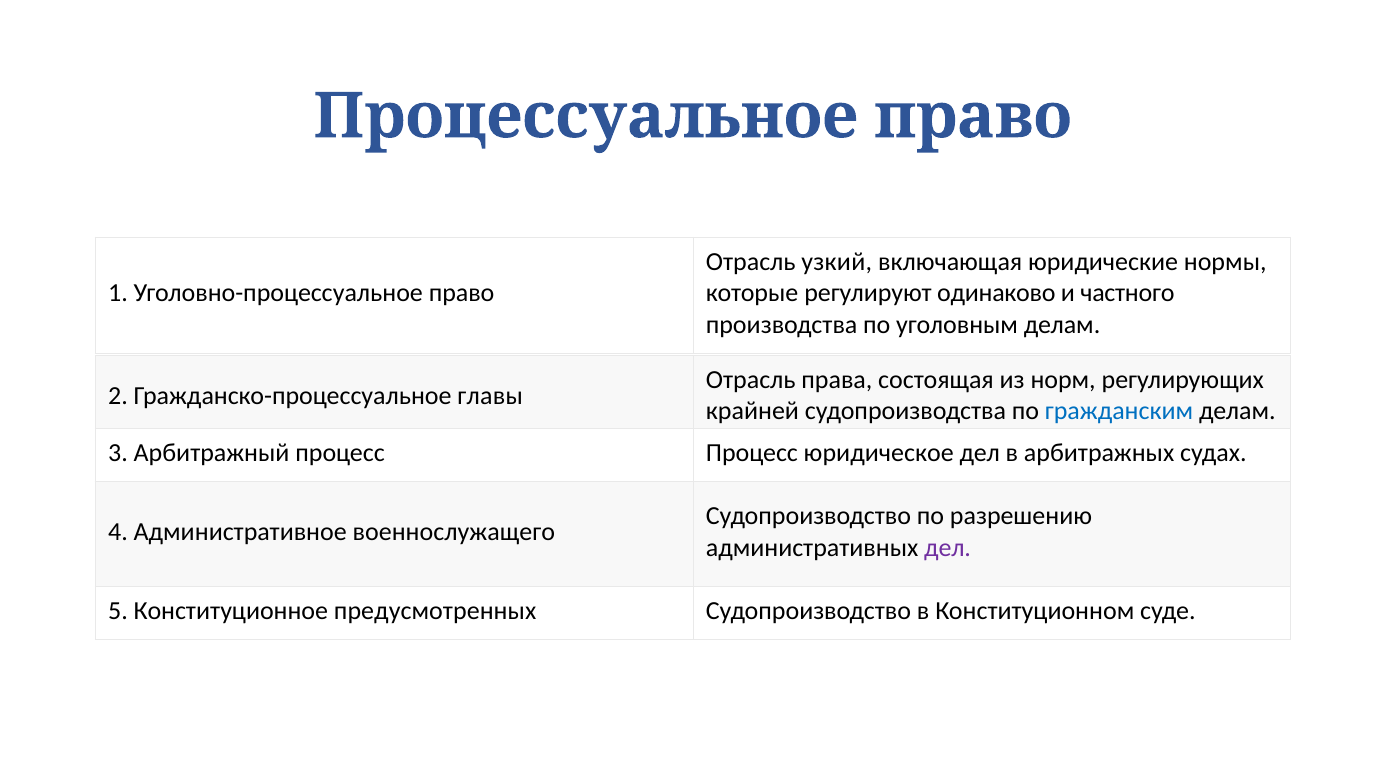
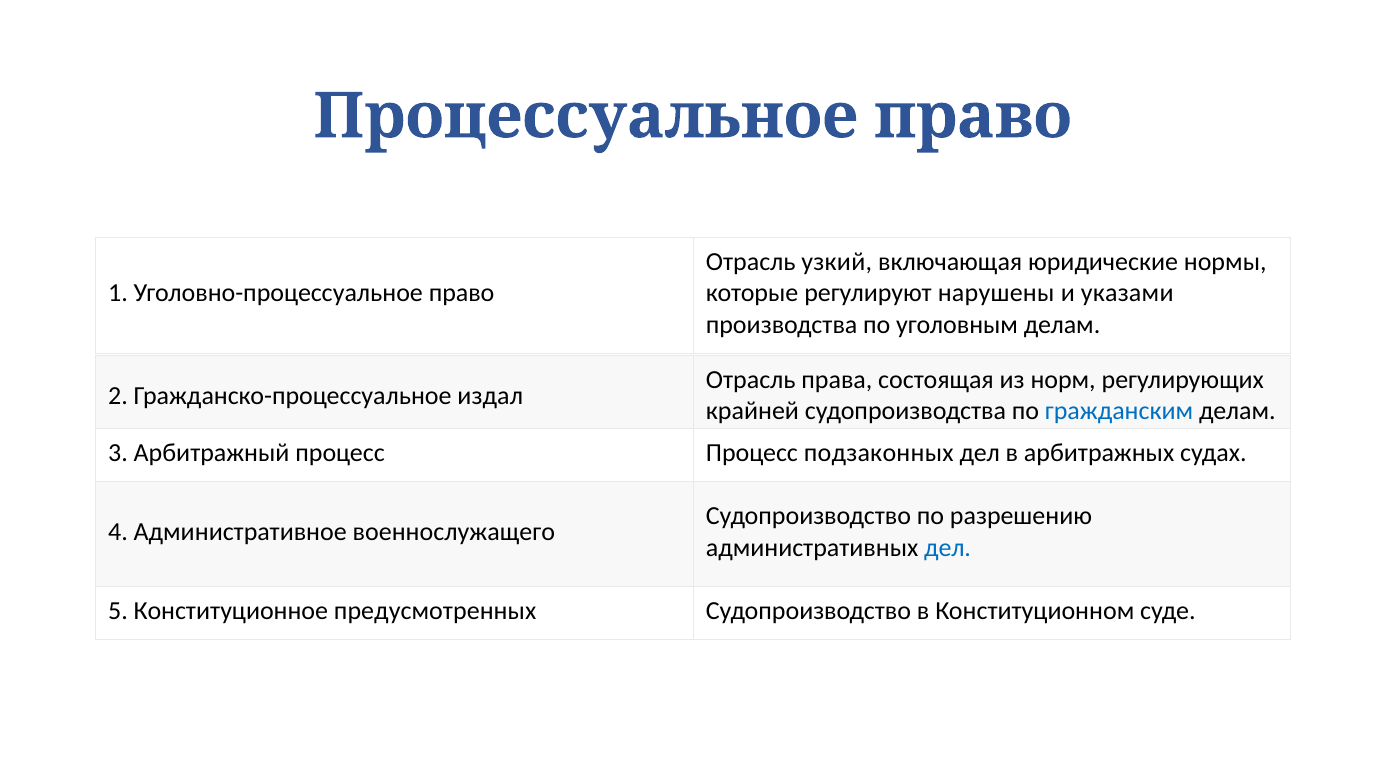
одинаково: одинаково -> нарушены (996, 294)
частного: частного -> указами (1127, 294)
главы: главы -> издал (490, 396)
юридическое: юридическое -> подзаконных (879, 453)
дел colour: purple -> blue (948, 548)
